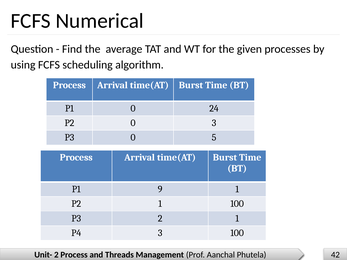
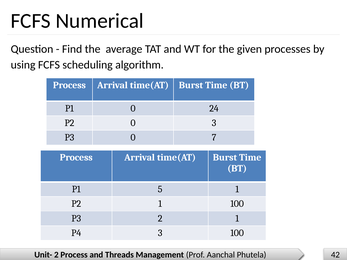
5: 5 -> 7 (214, 138)
9: 9 -> 5 (160, 189)
